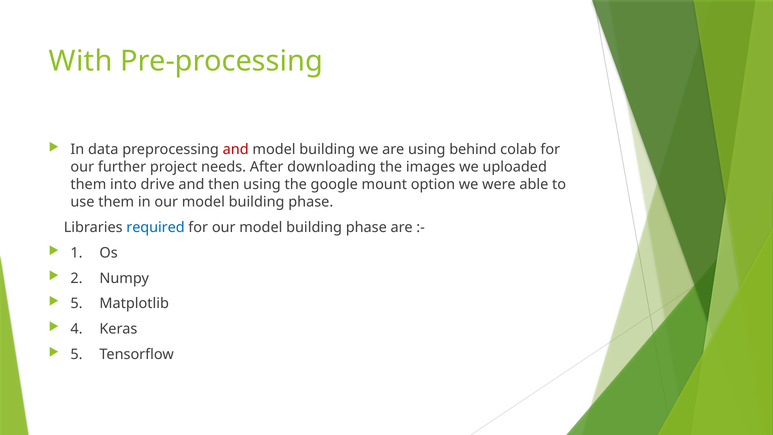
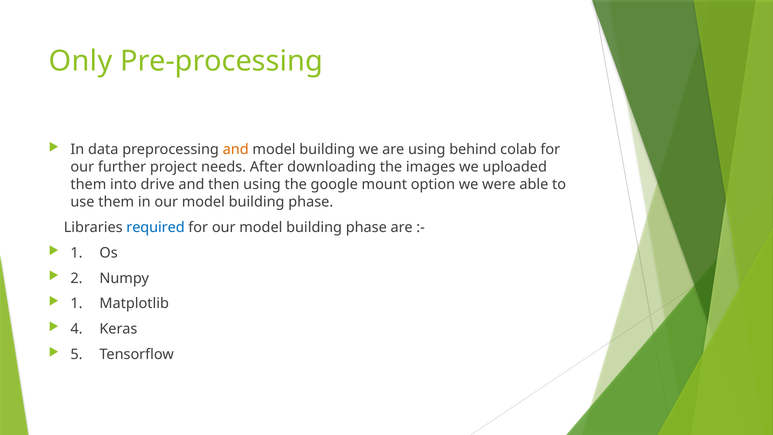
With: With -> Only (81, 61)
and colour: red -> orange (236, 150)
5: 5 -> 1 (77, 304)
